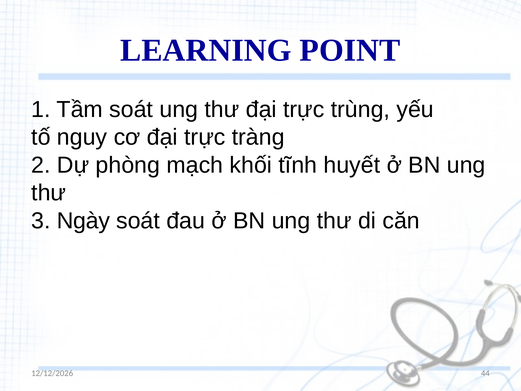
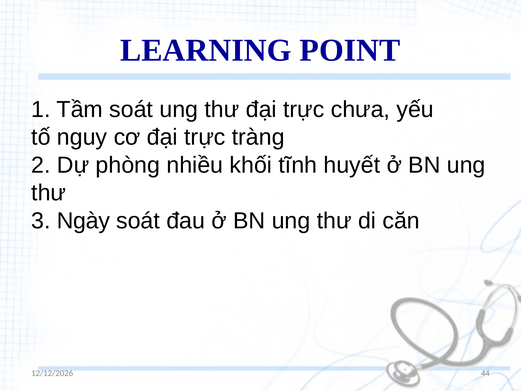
trùng: trùng -> chưa (360, 109)
mạch: mạch -> nhiều (195, 165)
